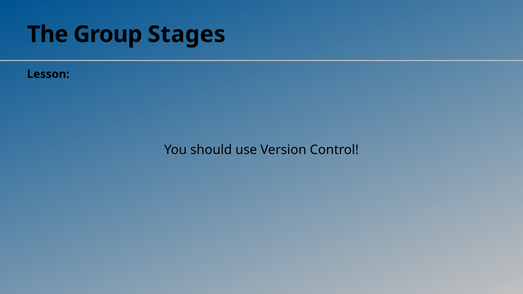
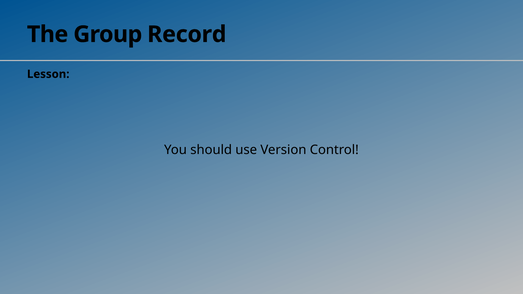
Stages: Stages -> Record (187, 34)
